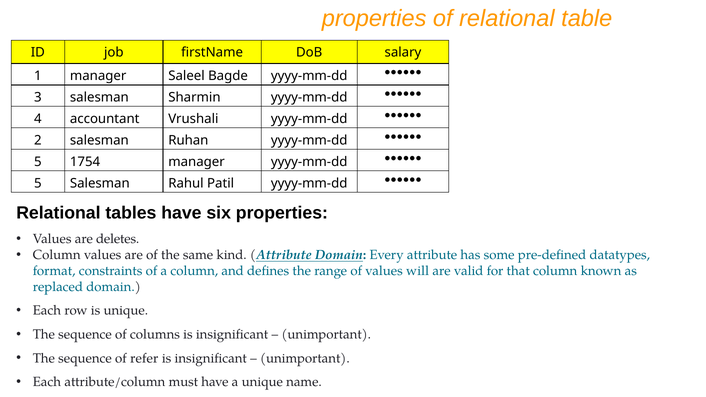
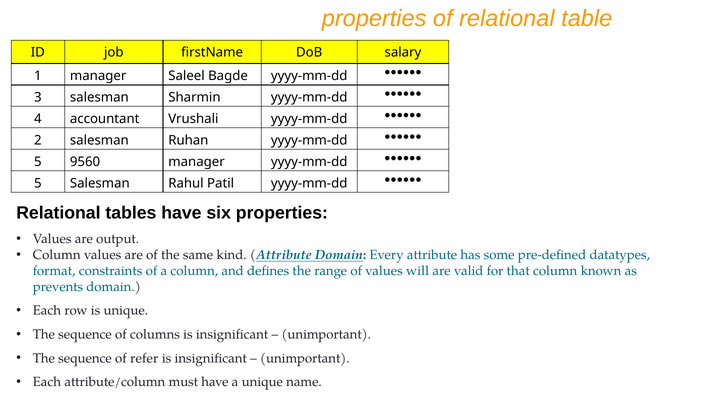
1754: 1754 -> 9560 (85, 162)
deletes: deletes -> output (118, 239)
replaced: replaced -> prevents (58, 287)
